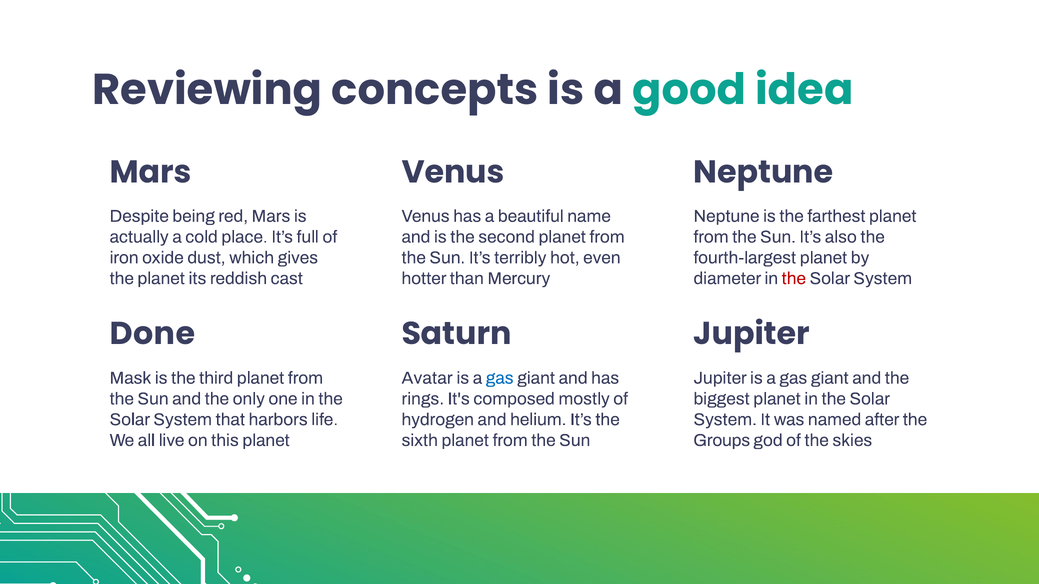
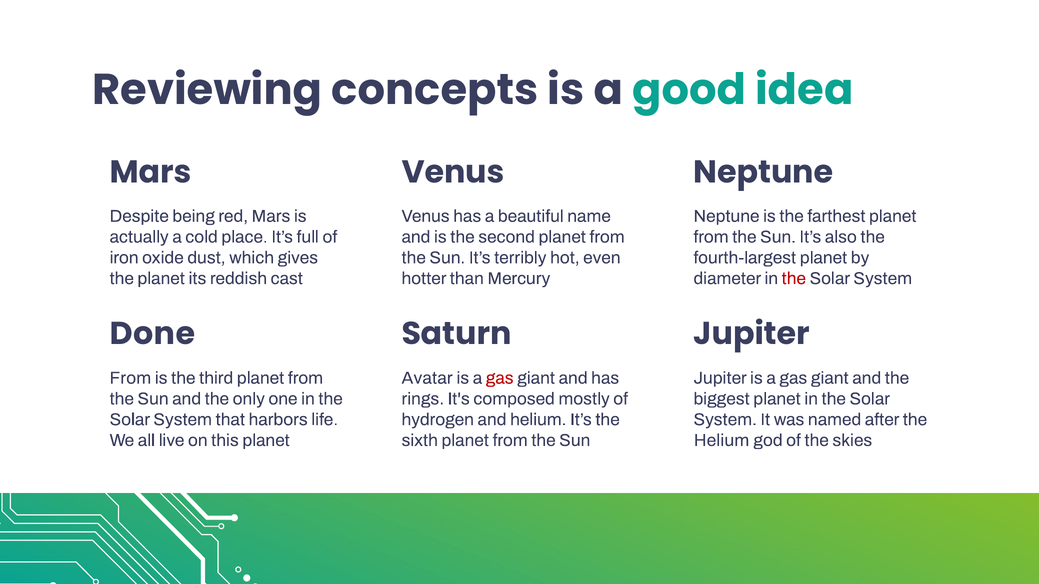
Mask: Mask -> From (130, 378)
gas colour: blue -> red (500, 378)
Groups: Groups -> Helium (722, 441)
